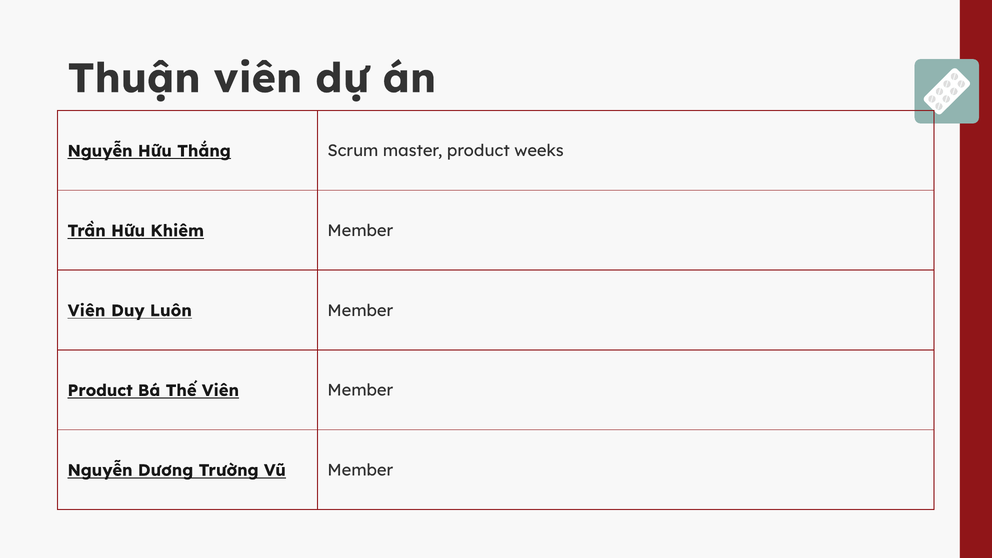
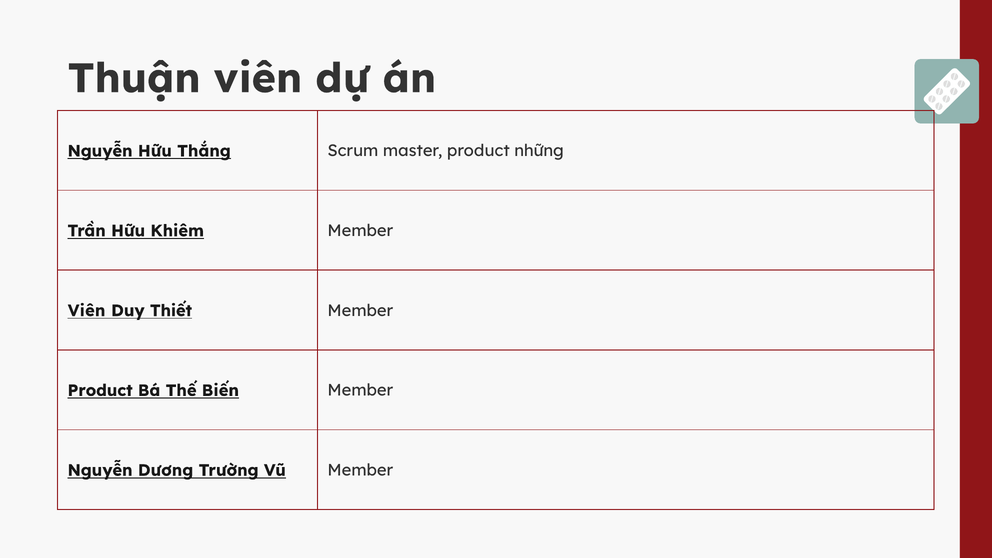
weeks: weeks -> những (539, 151)
Luôn: Luôn -> Thiết (171, 311)
Thế Viên: Viên -> Biến (220, 391)
